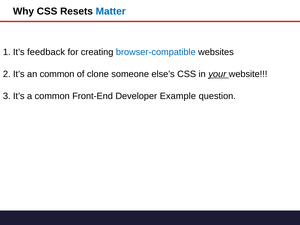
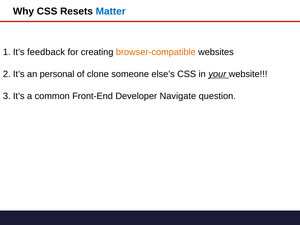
browser-compatible colour: blue -> orange (156, 52)
an common: common -> personal (57, 74)
Example: Example -> Navigate (178, 96)
